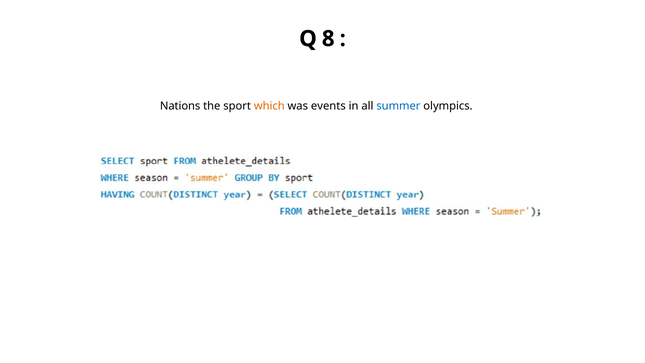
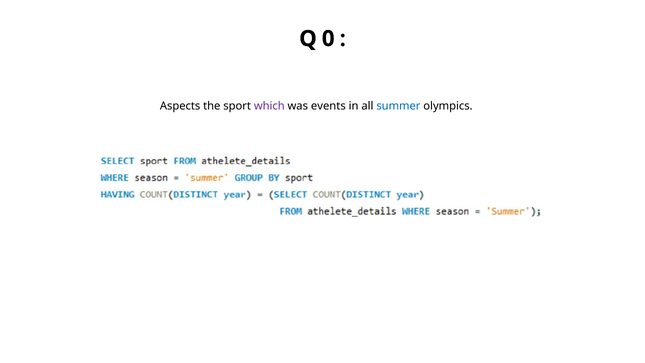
8: 8 -> 0 (328, 39)
Nations: Nations -> Aspects (180, 106)
which colour: orange -> purple (269, 106)
